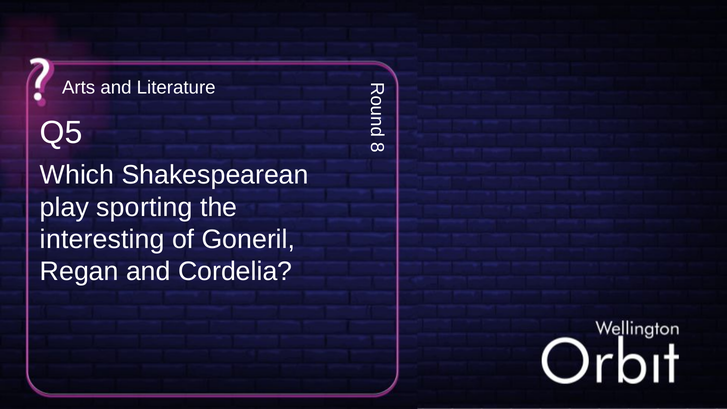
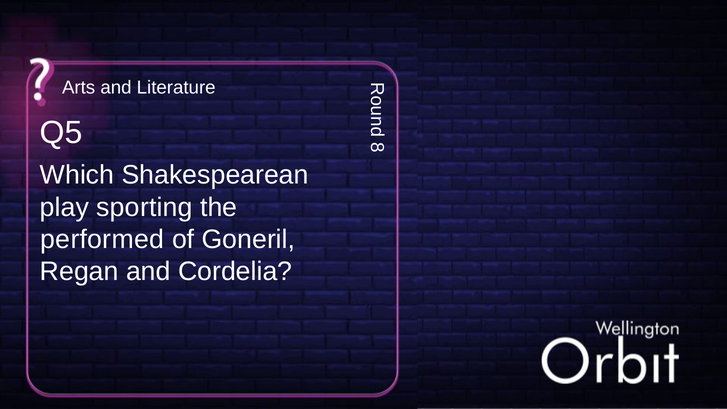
interesting: interesting -> performed (102, 239)
